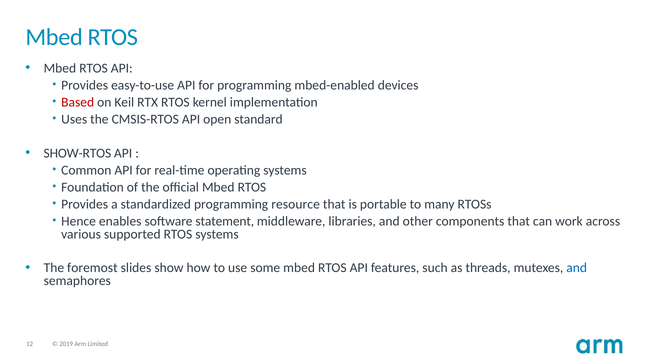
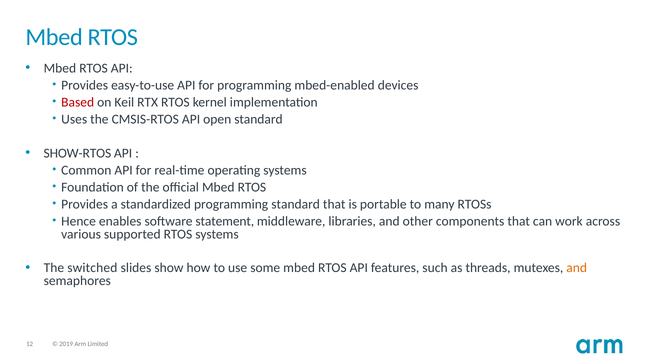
programming resource: resource -> standard (296, 204)
foremost: foremost -> switched (92, 268)
and colour: blue -> orange (577, 268)
